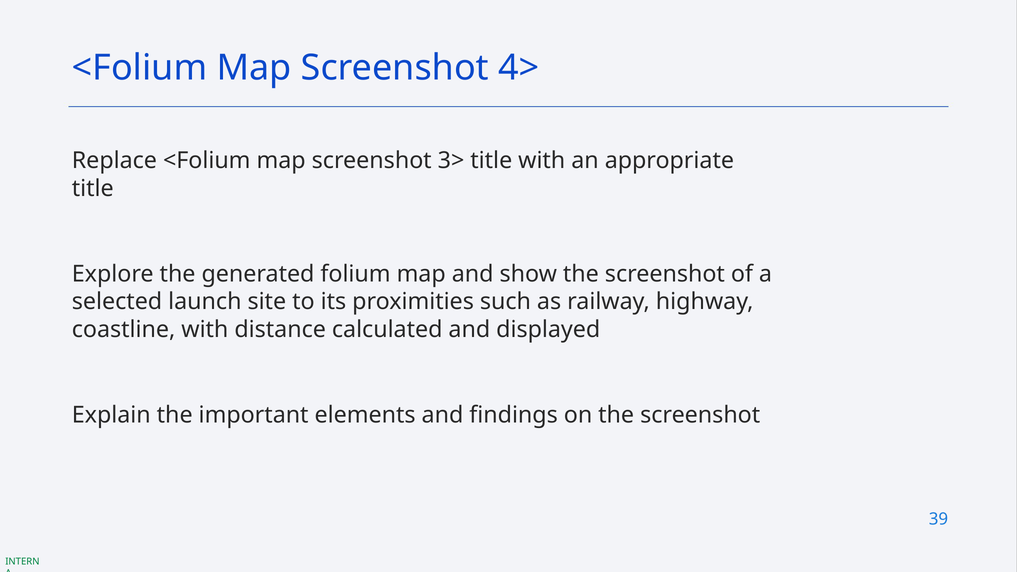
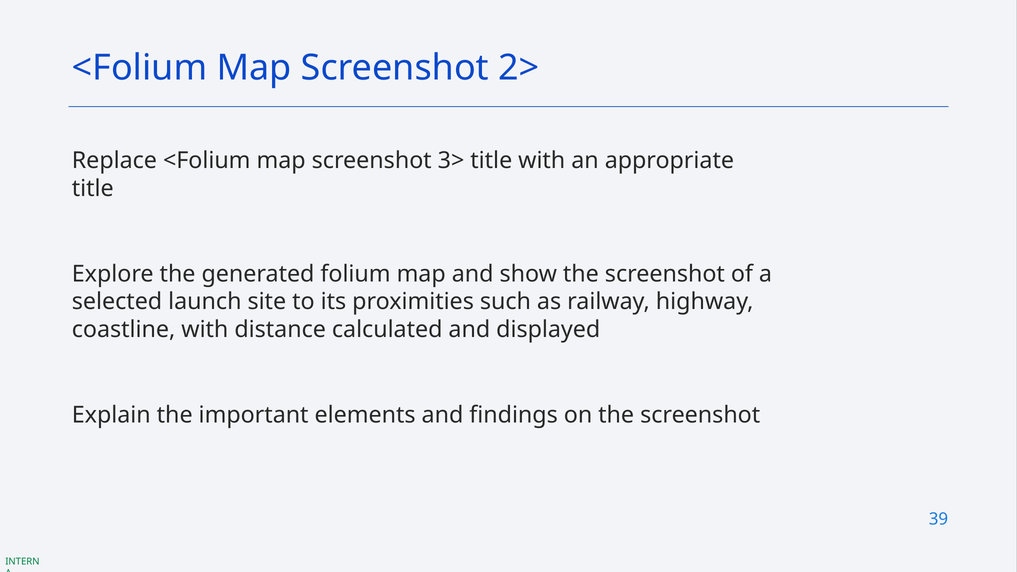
4>: 4> -> 2> (519, 68)
